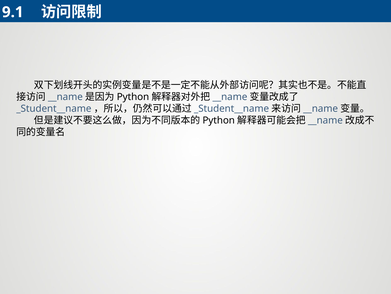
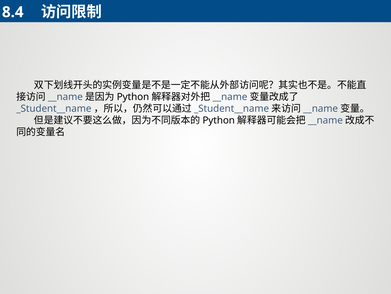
9.1: 9.1 -> 8.4 (13, 12)
